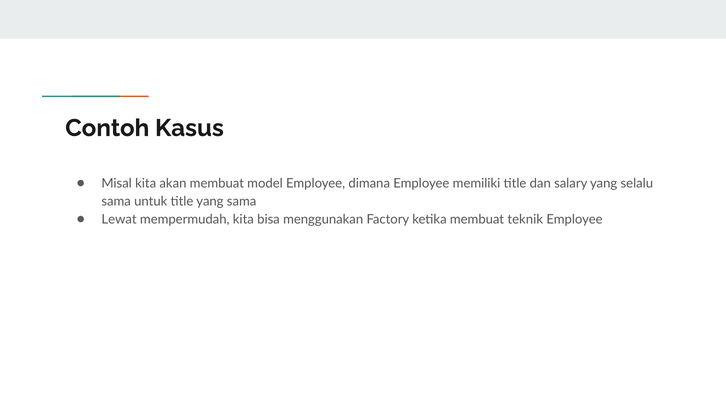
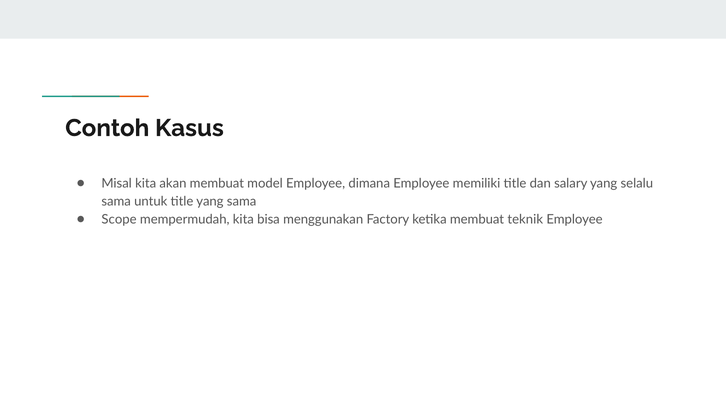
Lewat: Lewat -> Scope (119, 219)
